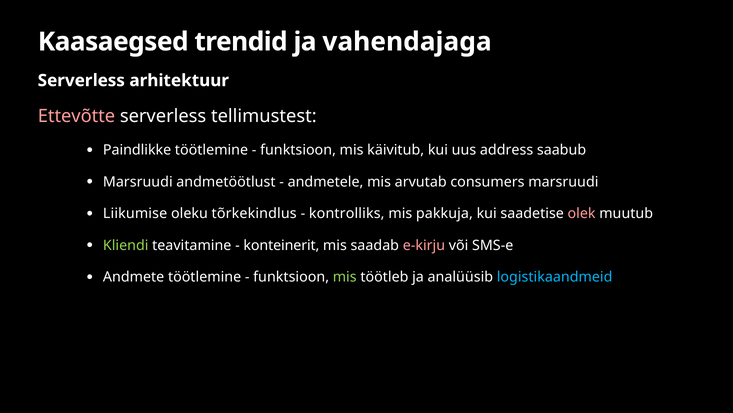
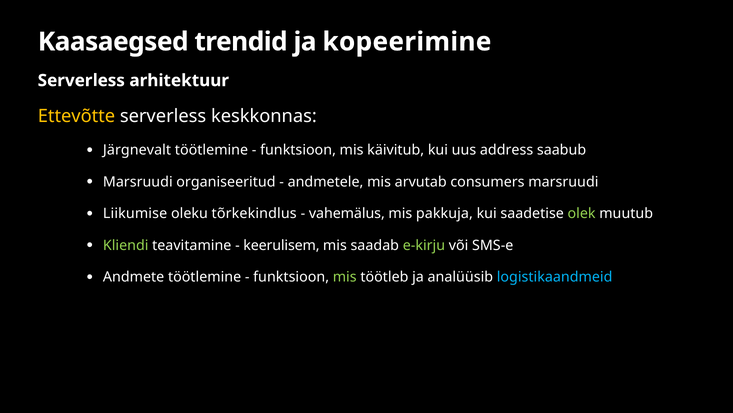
vahendajaga: vahendajaga -> kopeerimine (407, 42)
Ettevõtte colour: pink -> yellow (76, 116)
tellimustest: tellimustest -> keskkonnas (264, 116)
Paindlikke: Paindlikke -> Järgnevalt (137, 150)
andmetöötlust: andmetöötlust -> organiseeritud (226, 182)
kontrolliks: kontrolliks -> vahemälus (347, 213)
olek colour: pink -> light green (582, 213)
konteinerit: konteinerit -> keerulisem (281, 245)
e-kirju colour: pink -> light green (424, 245)
